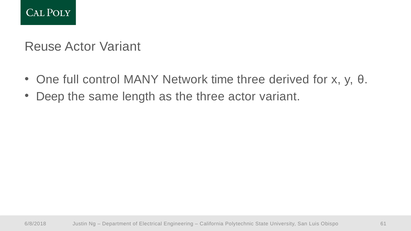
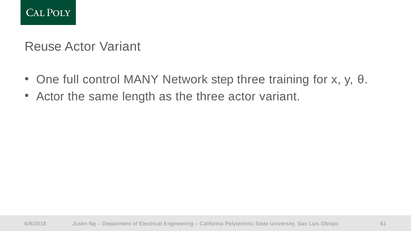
time: time -> step (222, 80)
derived: derived -> training (289, 80)
Deep: Deep -> Actor (50, 96)
